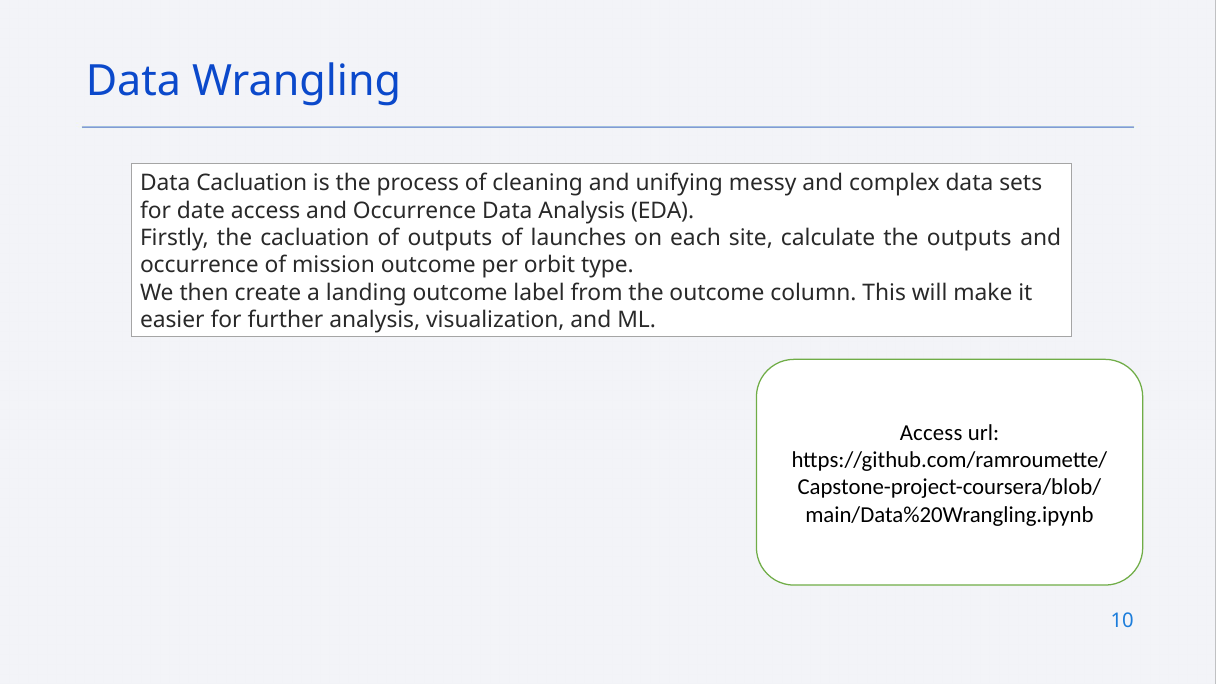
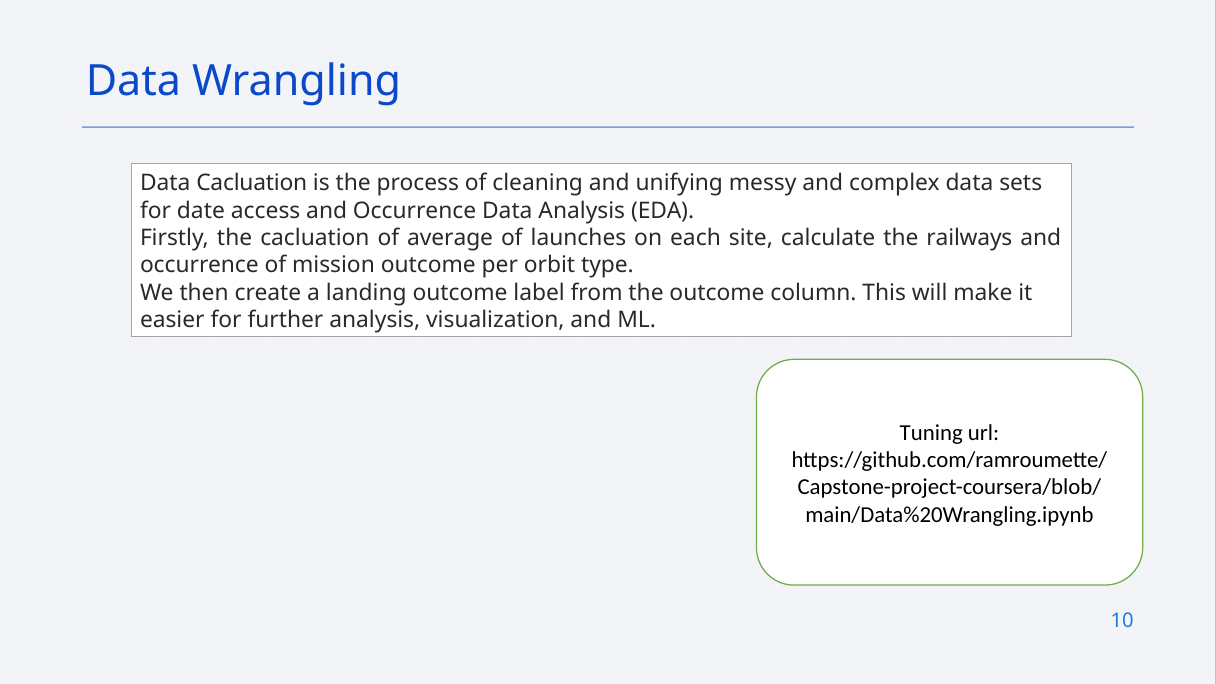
of outputs: outputs -> average (450, 238)
the outputs: outputs -> railways (969, 238)
Access: Access -> Tuning (931, 433)
